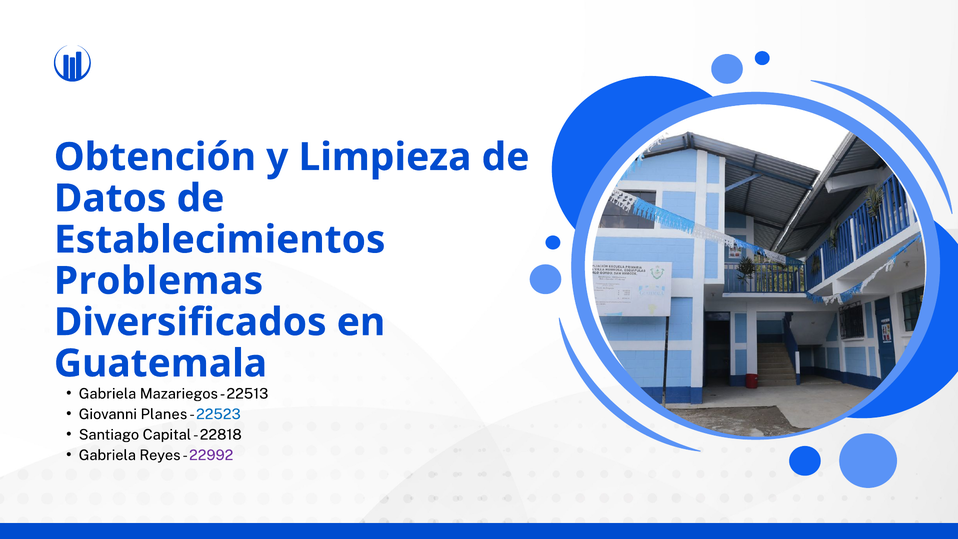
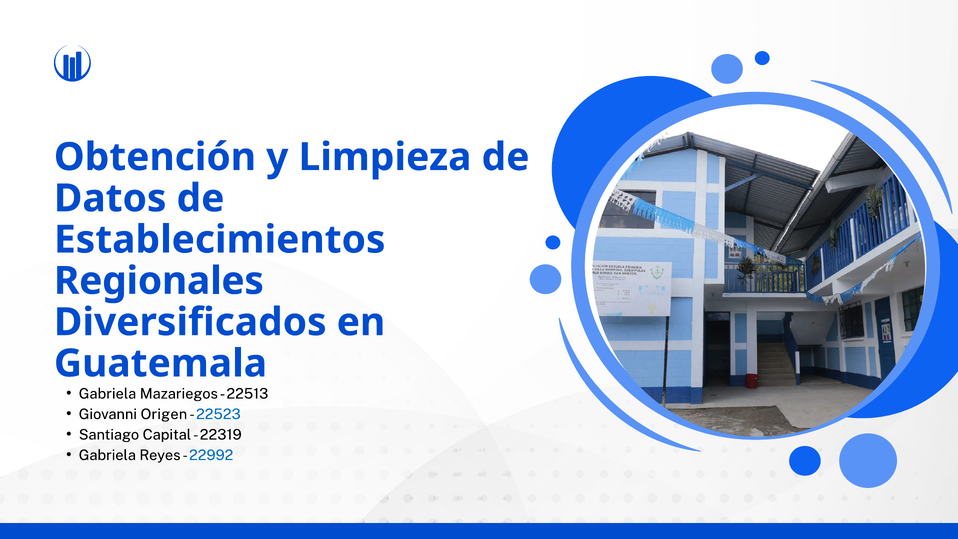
Problemas: Problemas -> Regionales (159, 281)
Planes: Planes -> Origen (164, 414)
22818: 22818 -> 22319 (221, 435)
22992 colour: purple -> blue (211, 455)
